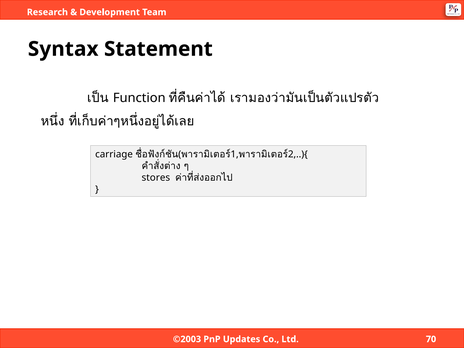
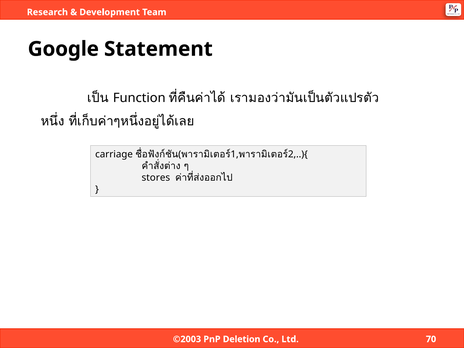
Syntax: Syntax -> Google (63, 49)
Updates: Updates -> Deletion (242, 339)
